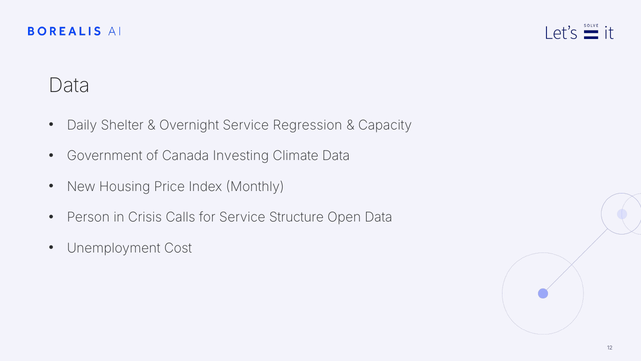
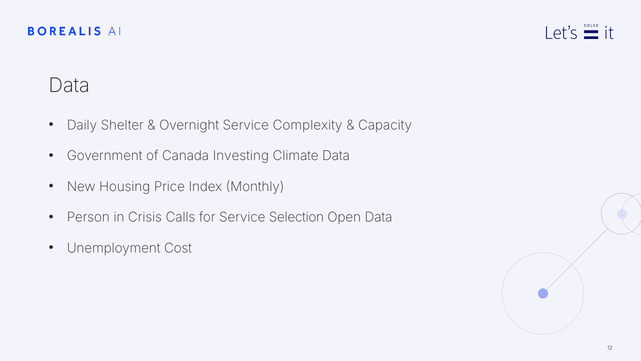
Regression: Regression -> Complexity (308, 125)
Structure: Structure -> Selection (297, 217)
